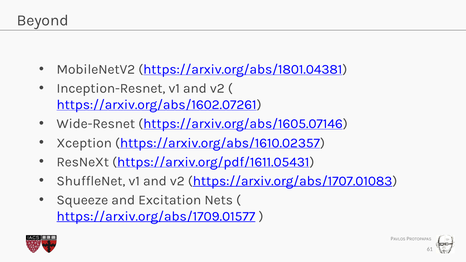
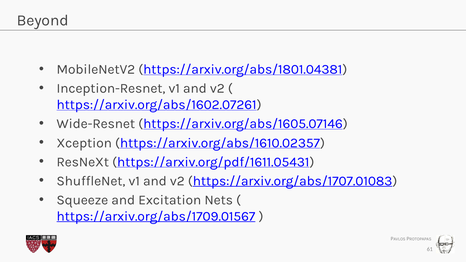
https://arxiv.org/abs/1709.01577: https://arxiv.org/abs/1709.01577 -> https://arxiv.org/abs/1709.01567 (156, 216)
